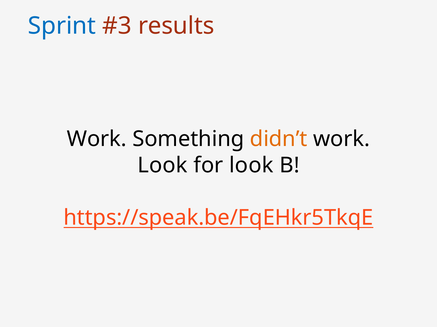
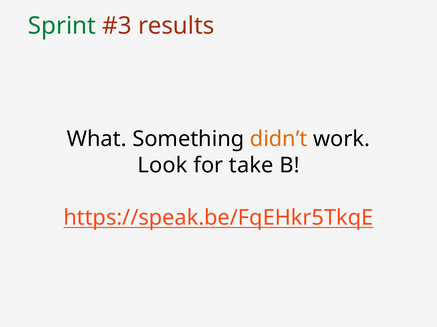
Sprint colour: blue -> green (62, 26)
Work: Work -> What (97, 139)
for look: look -> take (251, 166)
